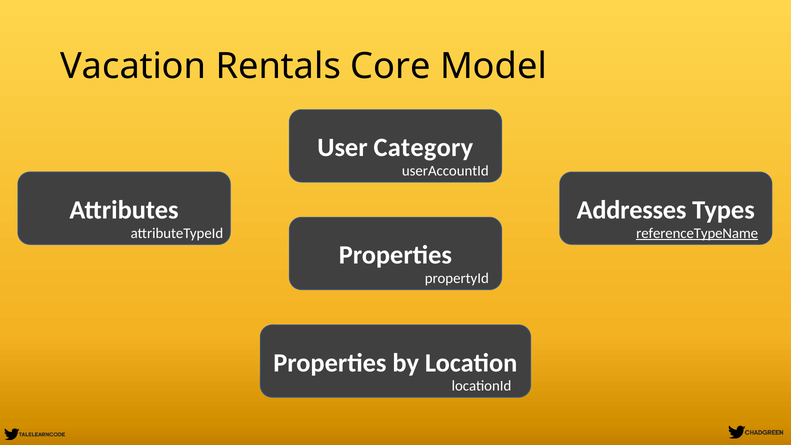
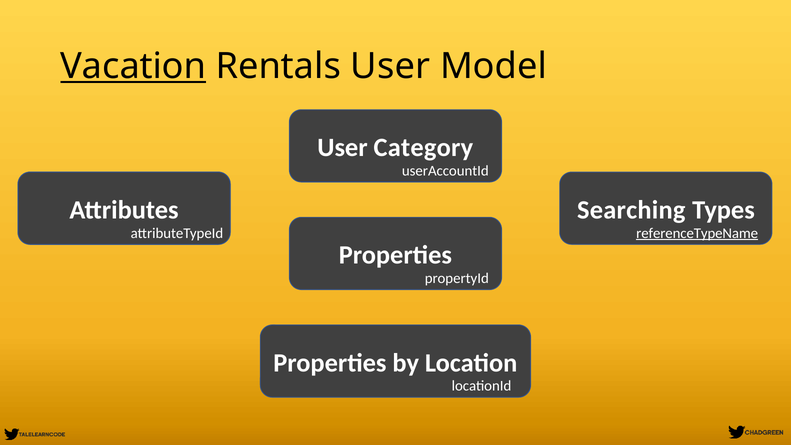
Vacation underline: none -> present (133, 66)
Rentals Core: Core -> User (390, 66)
Addresses: Addresses -> Searching (631, 210)
